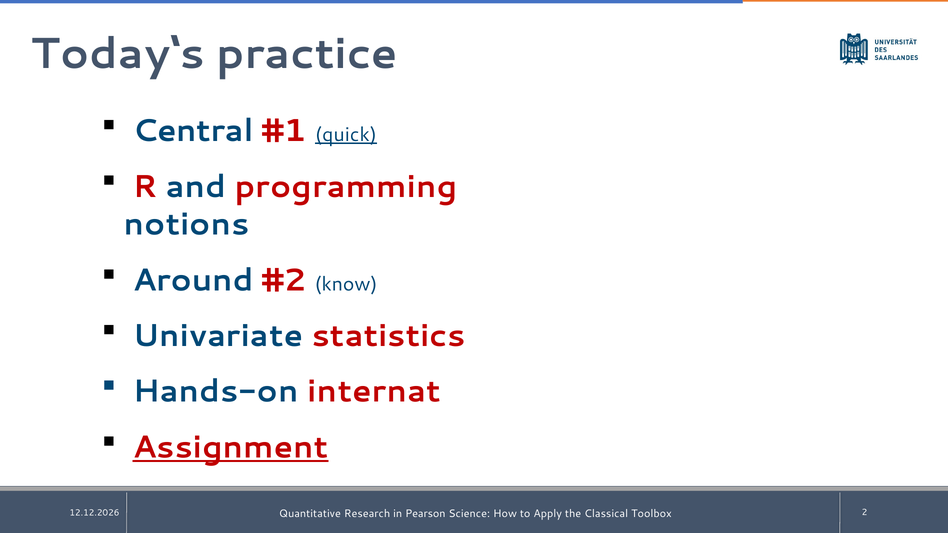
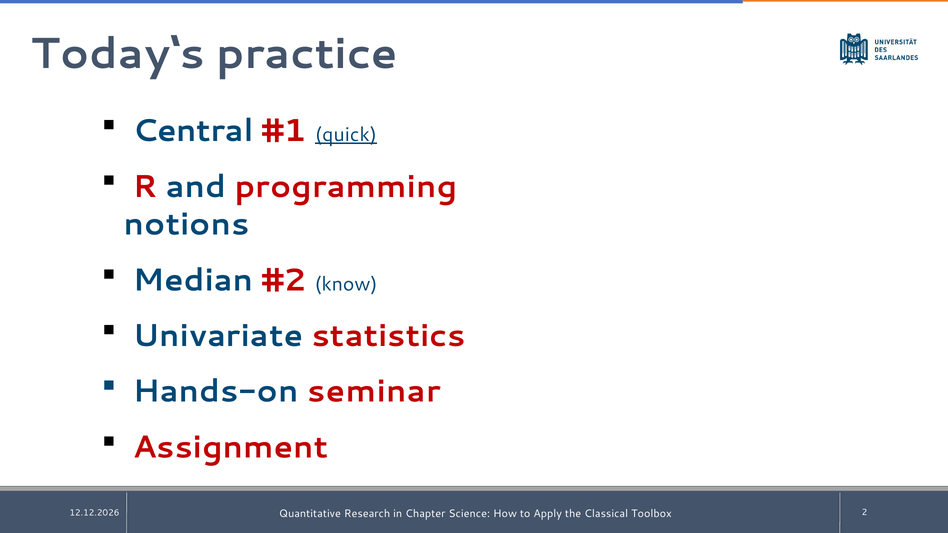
Around: Around -> Median (193, 280)
internat: internat -> seminar (374, 392)
Assignment underline: present -> none (230, 447)
Pearson: Pearson -> Chapter (425, 514)
